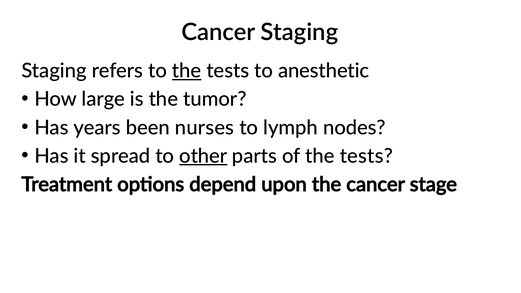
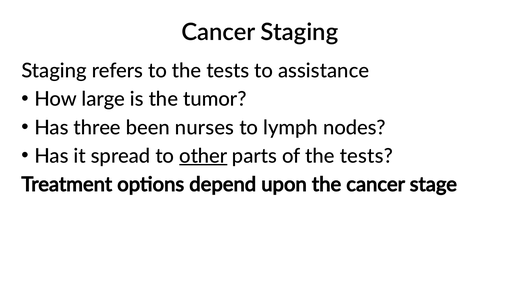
the underline: present -> none (187, 71)
anesthetic: anesthetic -> assistance (324, 71)
years: years -> three (97, 128)
